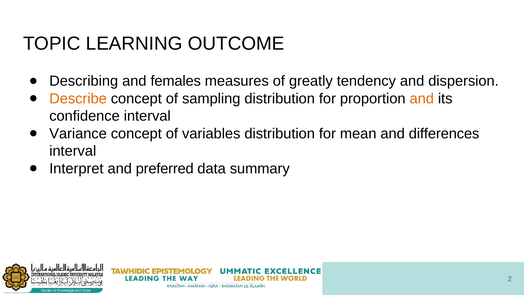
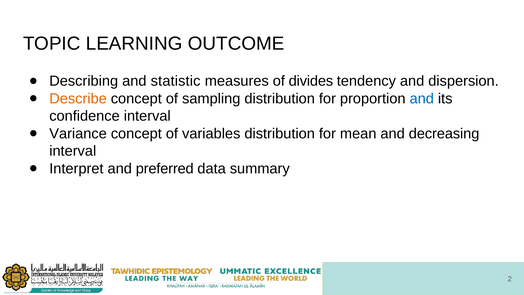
females: females -> statistic (176, 81)
greatly: greatly -> divides (311, 81)
and colour: orange -> blue (422, 99)
differences: differences -> decreasing (444, 134)
